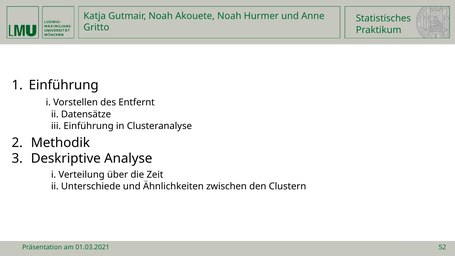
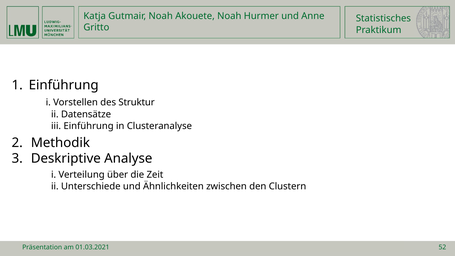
Entfernt: Entfernt -> Struktur (137, 102)
